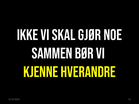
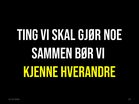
IKKE: IKKE -> TING (28, 35)
